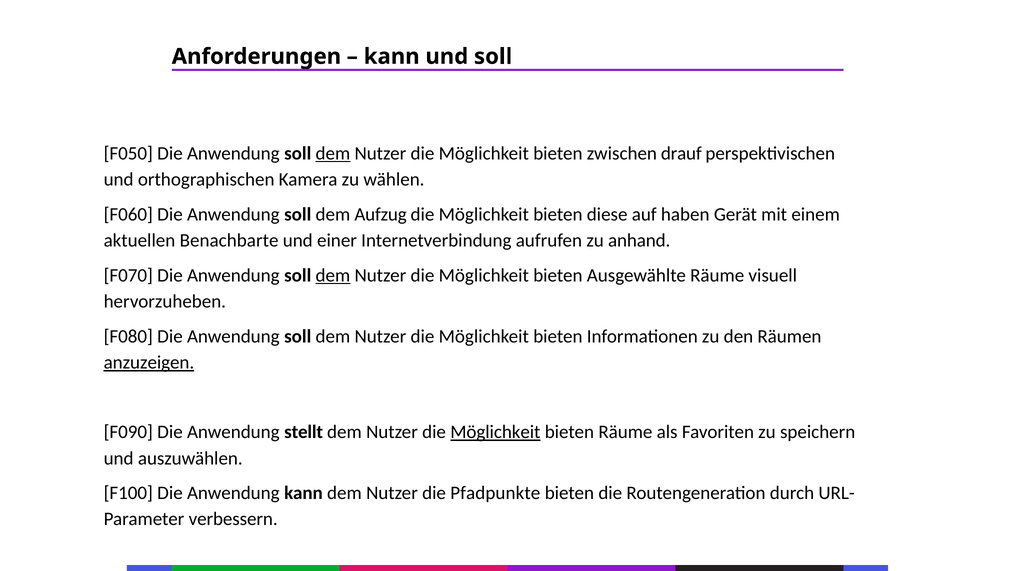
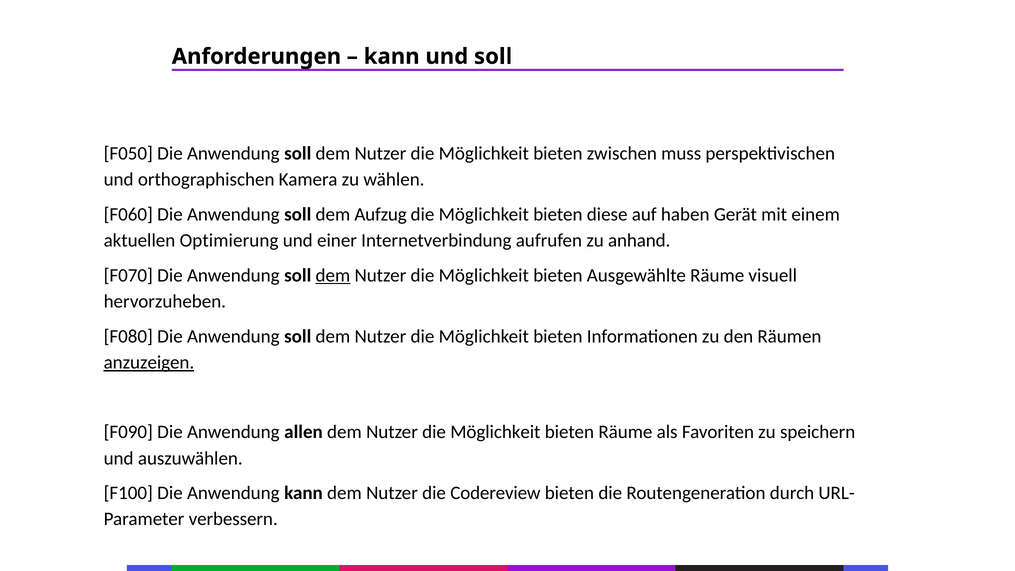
dem underline: present -> none (333, 153)
drauf: drauf -> muss (681, 153)
Benachbarte: Benachbarte -> Optimierung (229, 241)
stellt: stellt -> allen (304, 432)
Möglichkeit underline: present -> none (495, 432)
Pfadpunkte: Pfadpunkte -> Codereview (495, 493)
